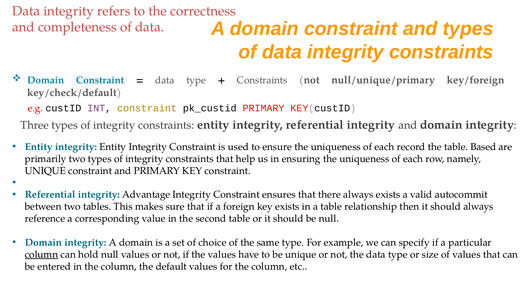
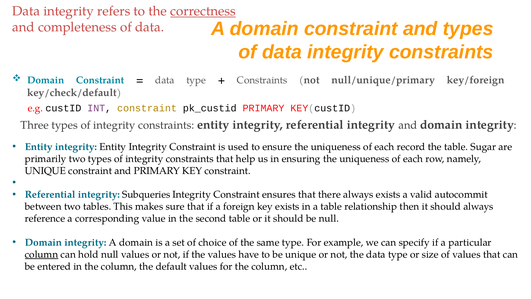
correctness underline: none -> present (203, 11)
Based: Based -> Sugar (483, 147)
Advantage: Advantage -> Subqueries (146, 194)
